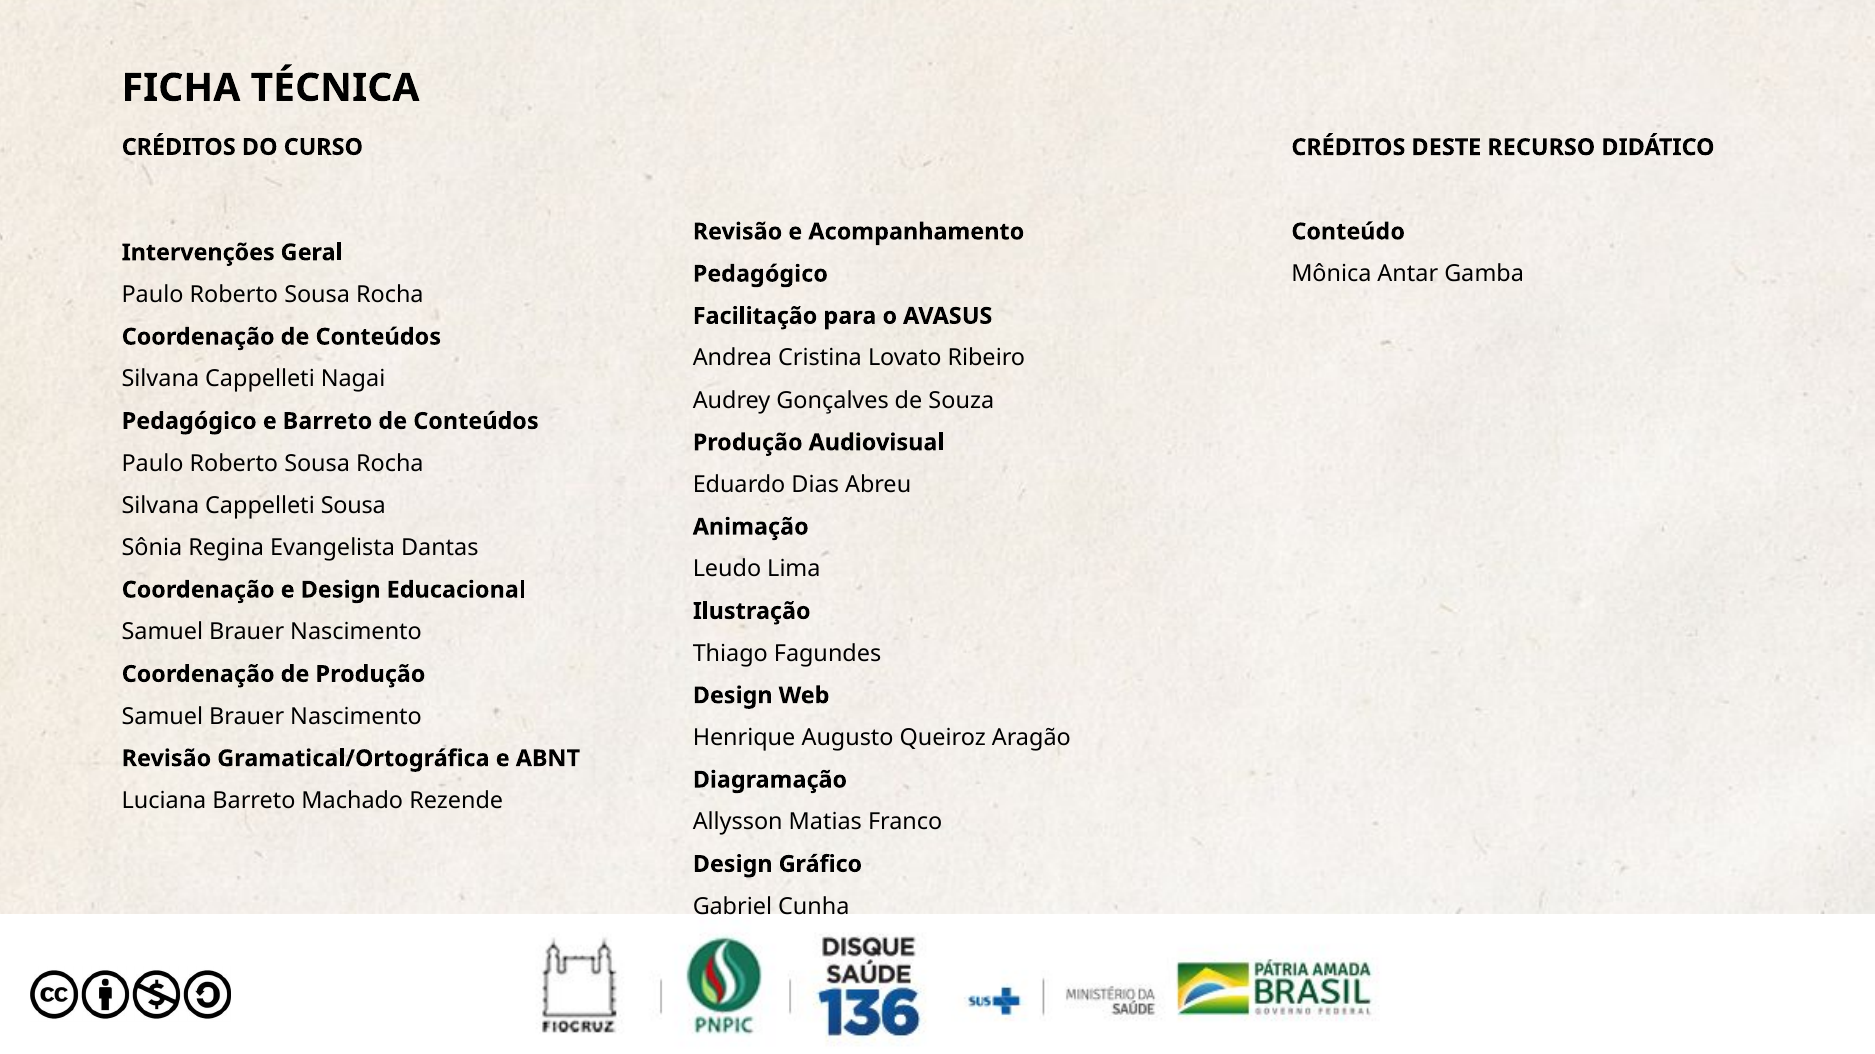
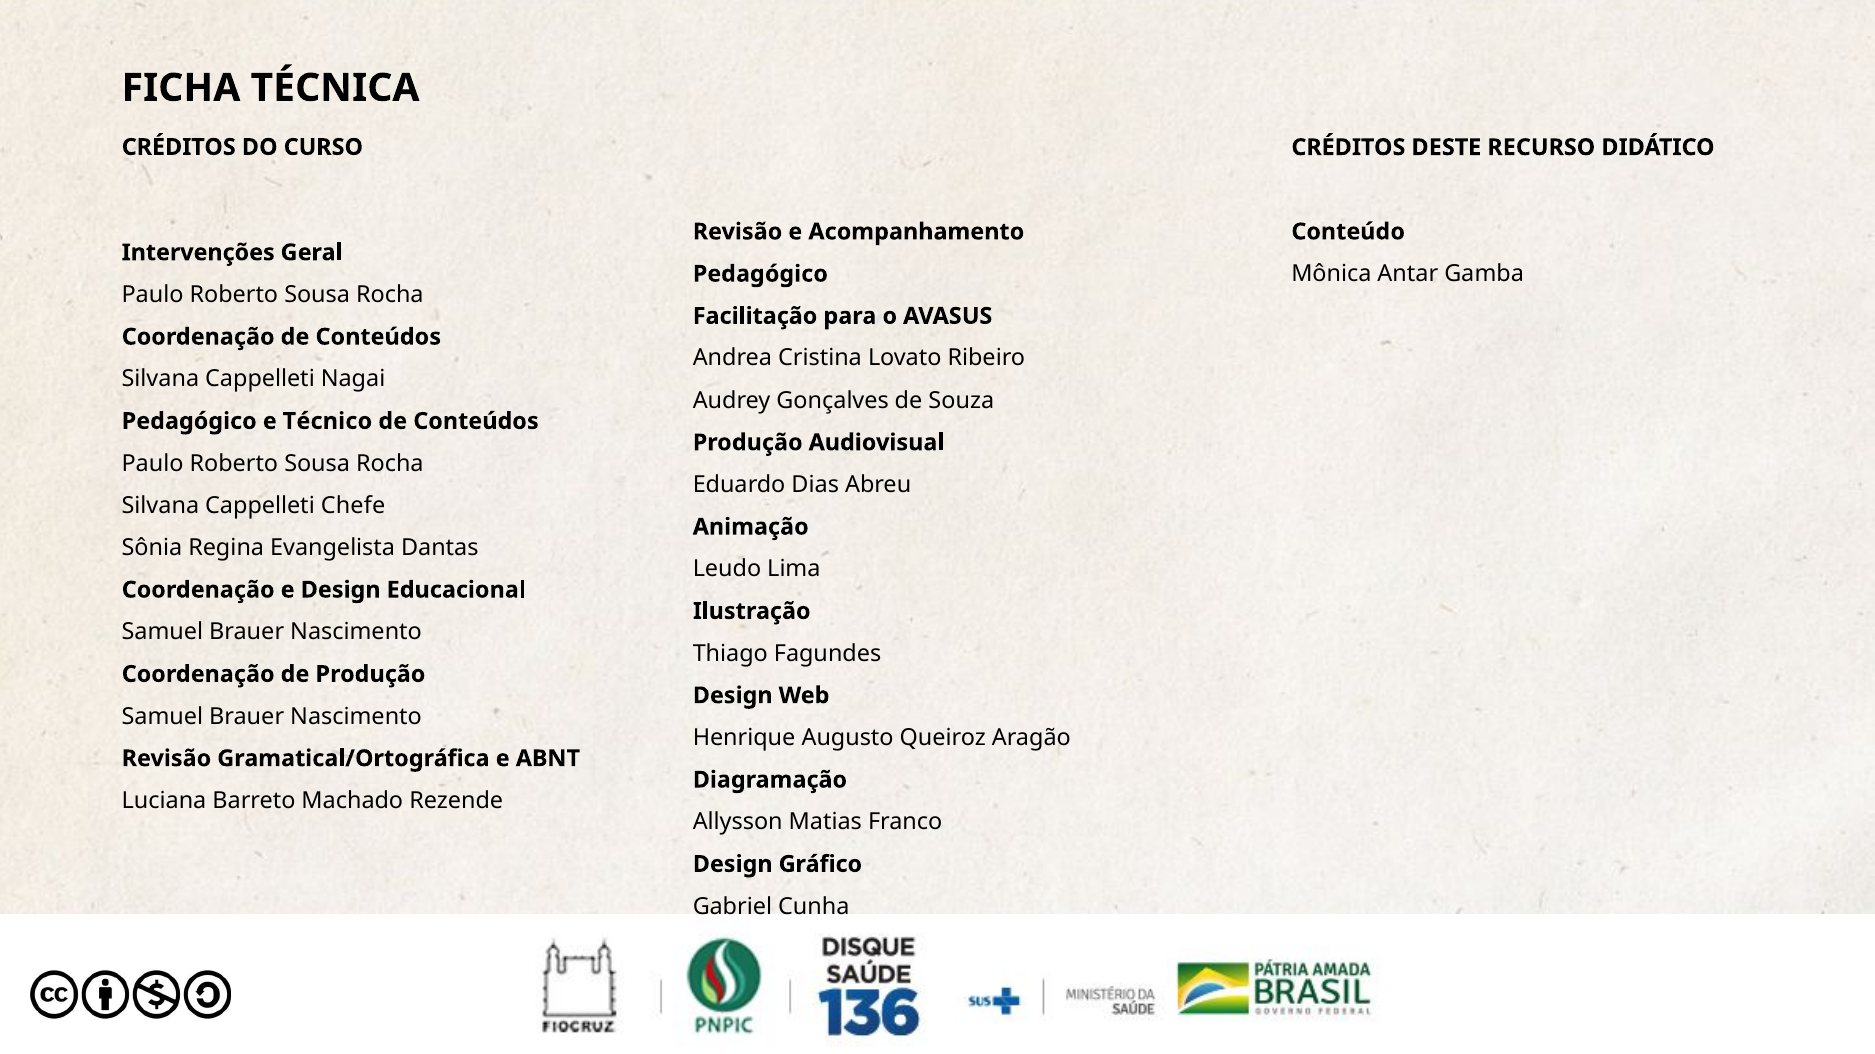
e Barreto: Barreto -> Técnico (327, 421)
Cappelleti Sousa: Sousa -> Chefe (353, 506)
